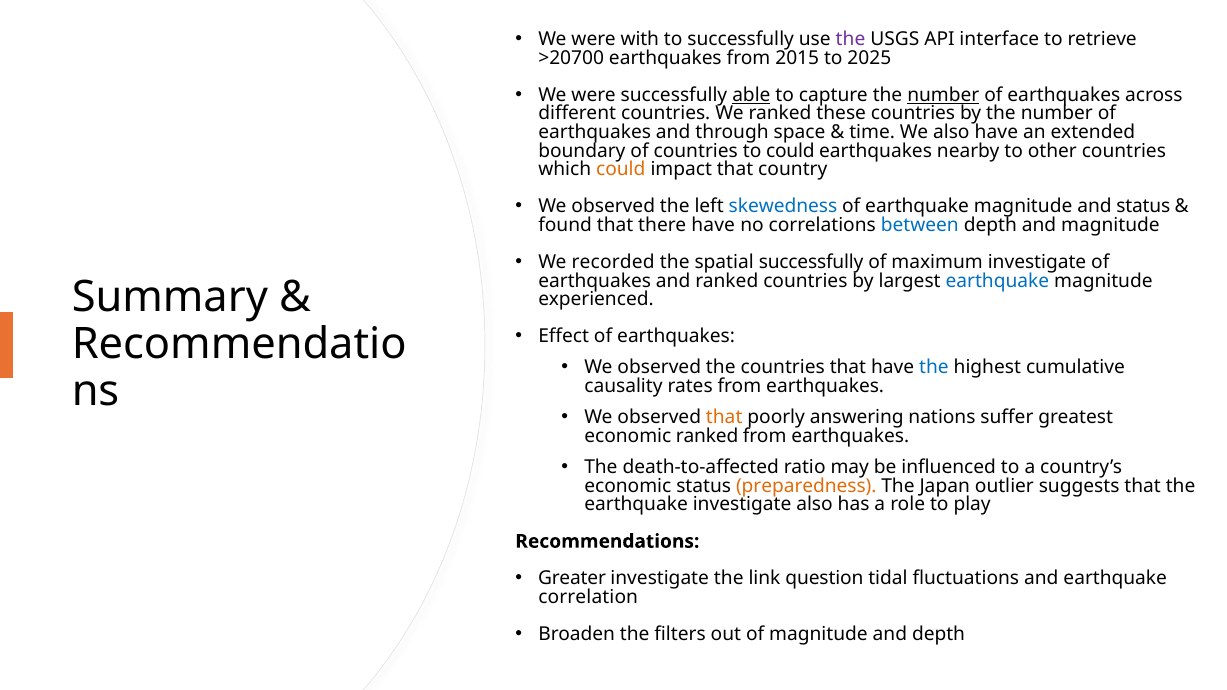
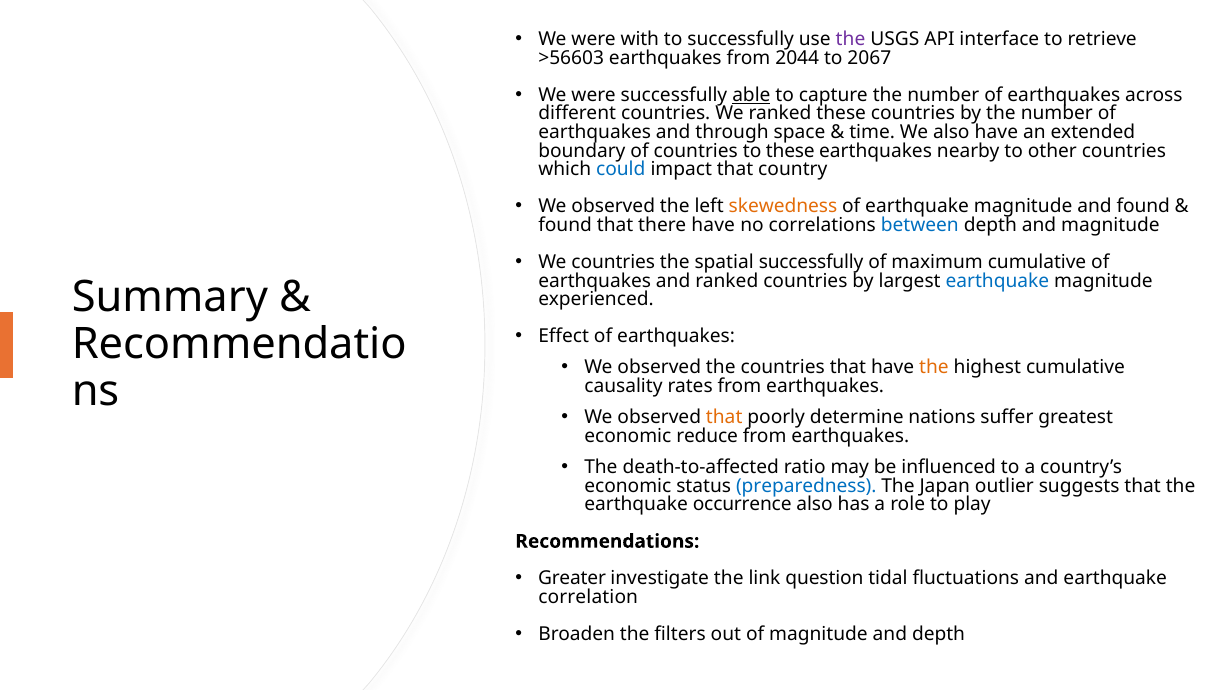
>20700: >20700 -> >56603 (571, 58)
2015: 2015 -> 2044 (797, 58)
2025: 2025 -> 2067 (869, 58)
number underline: present -> none (943, 95)
to could: could -> these (790, 151)
could colour: orange -> blue (621, 170)
skewedness colour: blue -> orange (783, 207)
and status: status -> found (1143, 207)
We recorded: recorded -> countries (613, 262)
maximum investigate: investigate -> cumulative (1037, 262)
the colour: blue -> orange (934, 368)
answering: answering -> determine (857, 417)
economic ranked: ranked -> reduce (707, 436)
preparedness colour: orange -> blue (806, 486)
earthquake investigate: investigate -> occurrence (742, 505)
